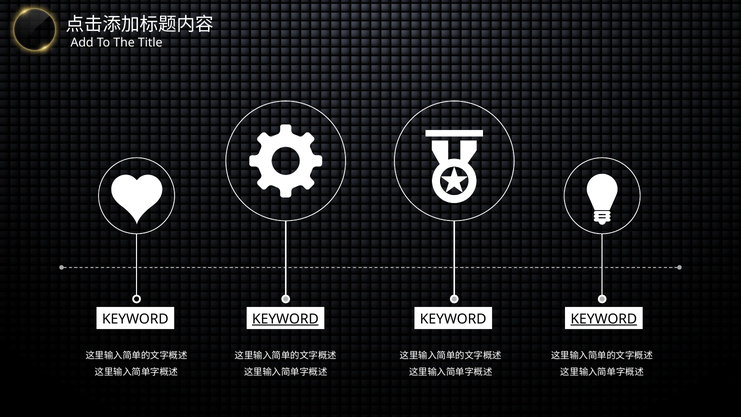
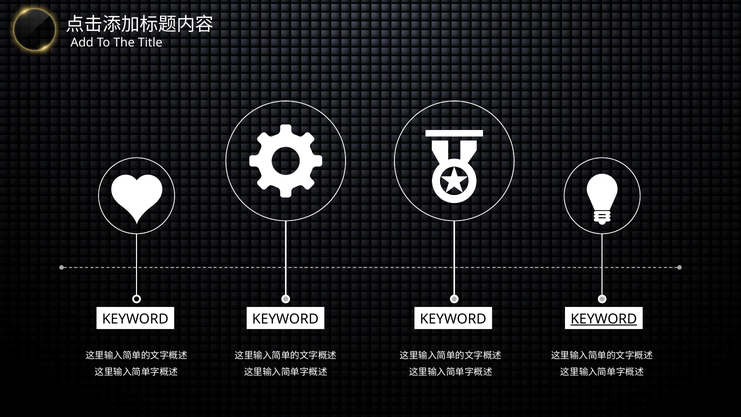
KEYWORD underline: present -> none (285, 319)
